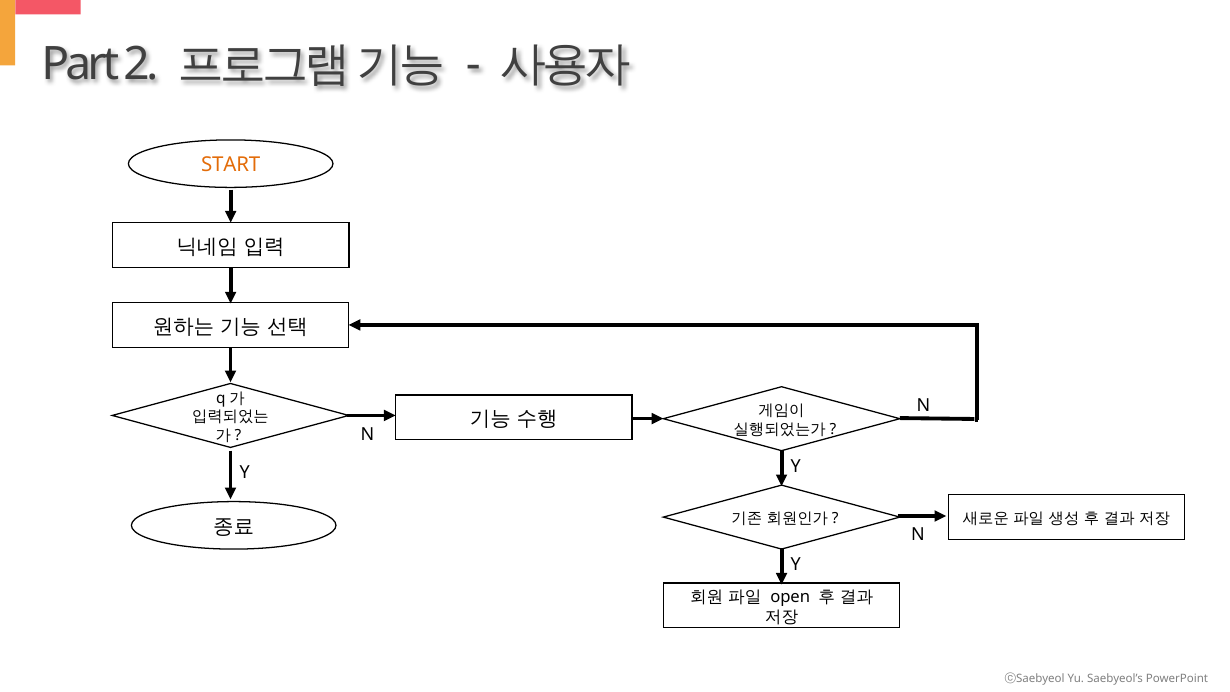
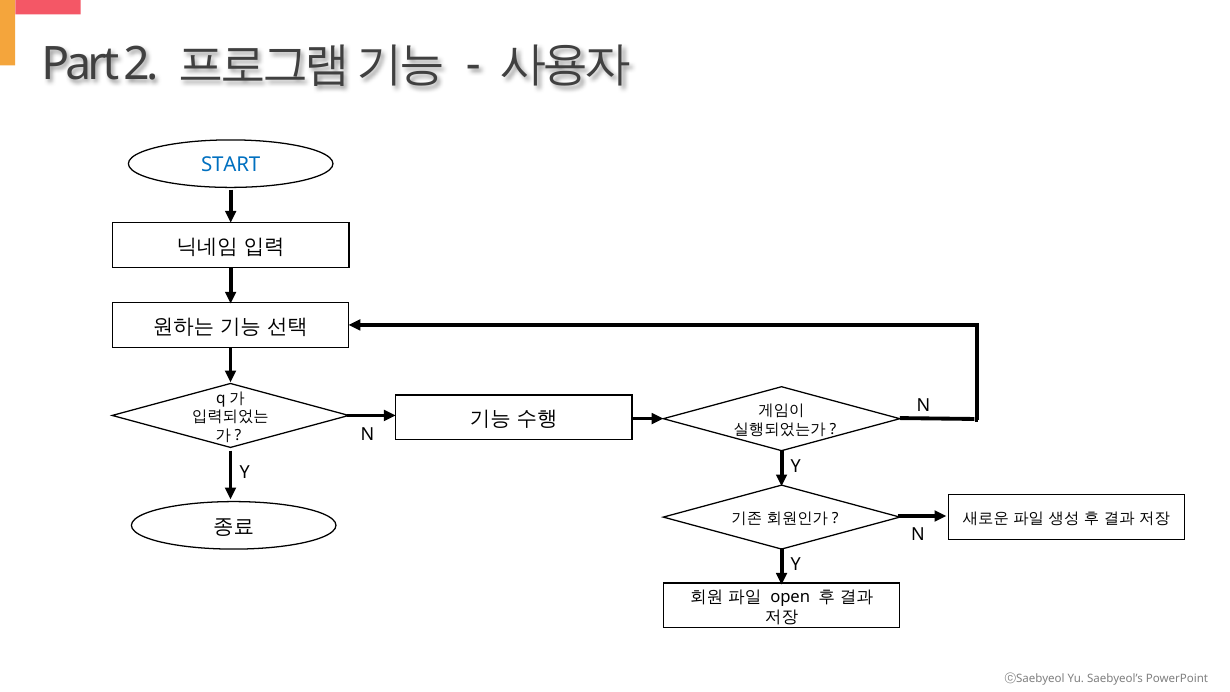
START colour: orange -> blue (231, 165)
